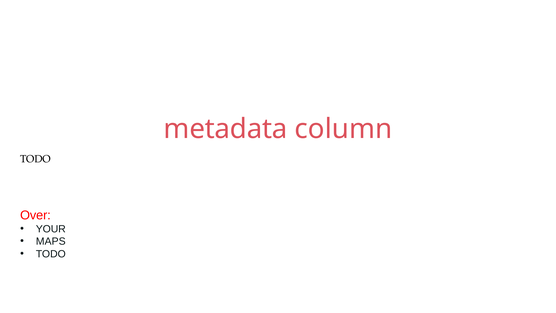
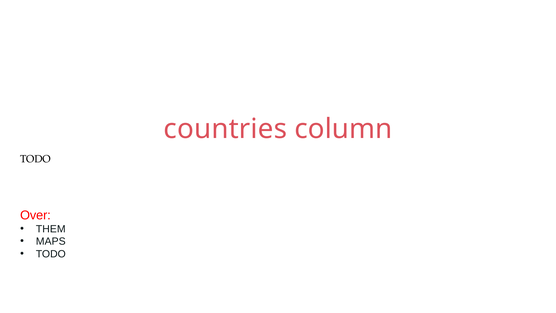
metadata: metadata -> countries (225, 129)
YOUR: YOUR -> THEM (51, 229)
